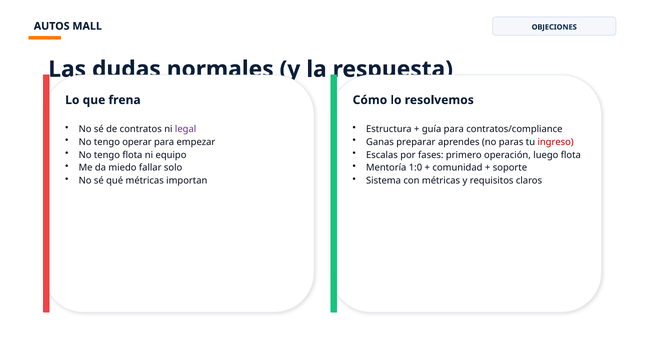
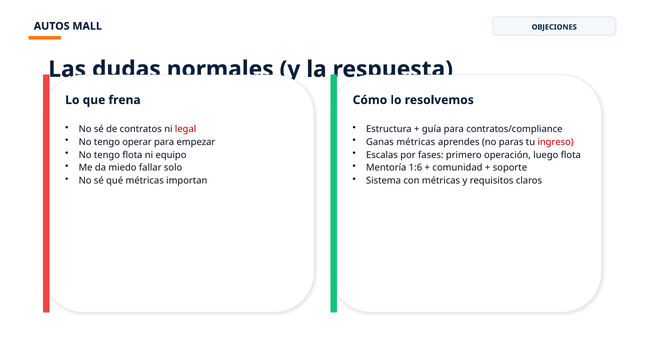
legal colour: purple -> red (186, 129)
Ganas preparar: preparar -> métricas (416, 142)
1:0: 1:0 -> 1:6 (416, 168)
